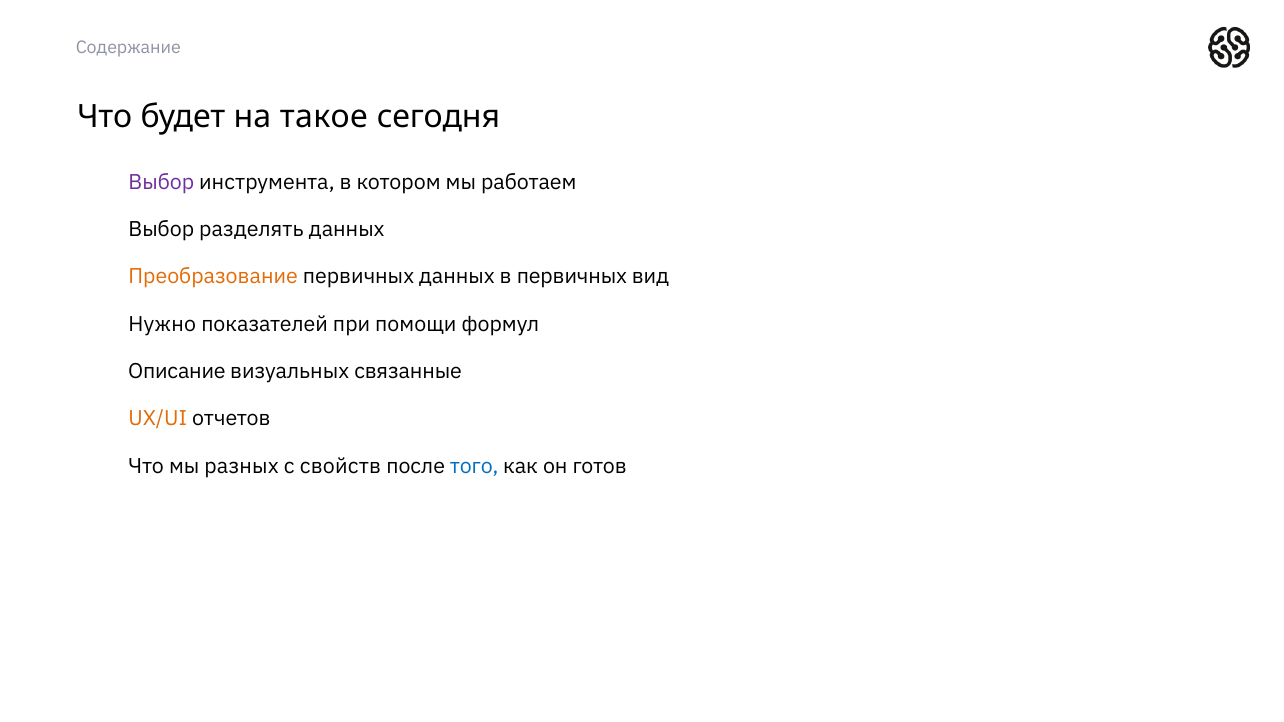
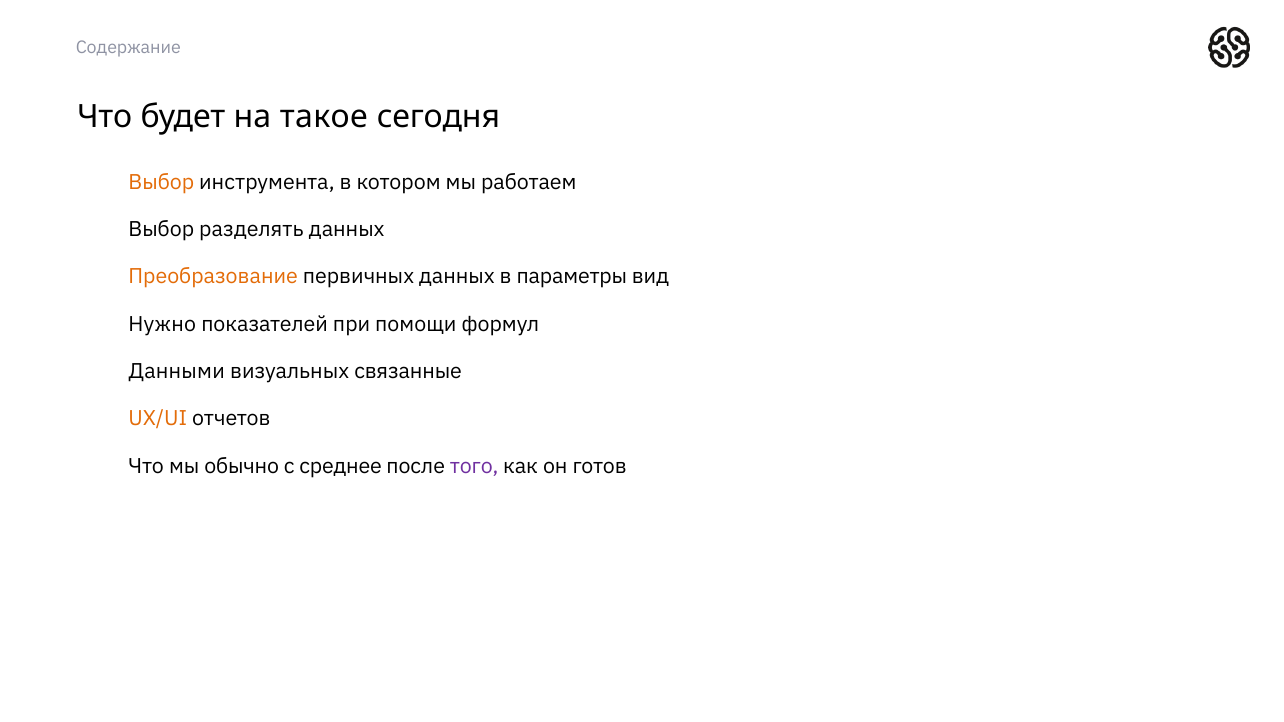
Выбор colour: purple -> orange (161, 182)
в первичных: первичных -> параметры (572, 277)
Описание: Описание -> Данными (177, 372)
разных: разных -> обычно (242, 466)
свойств: свойств -> среднее (341, 466)
того colour: blue -> purple (474, 466)
